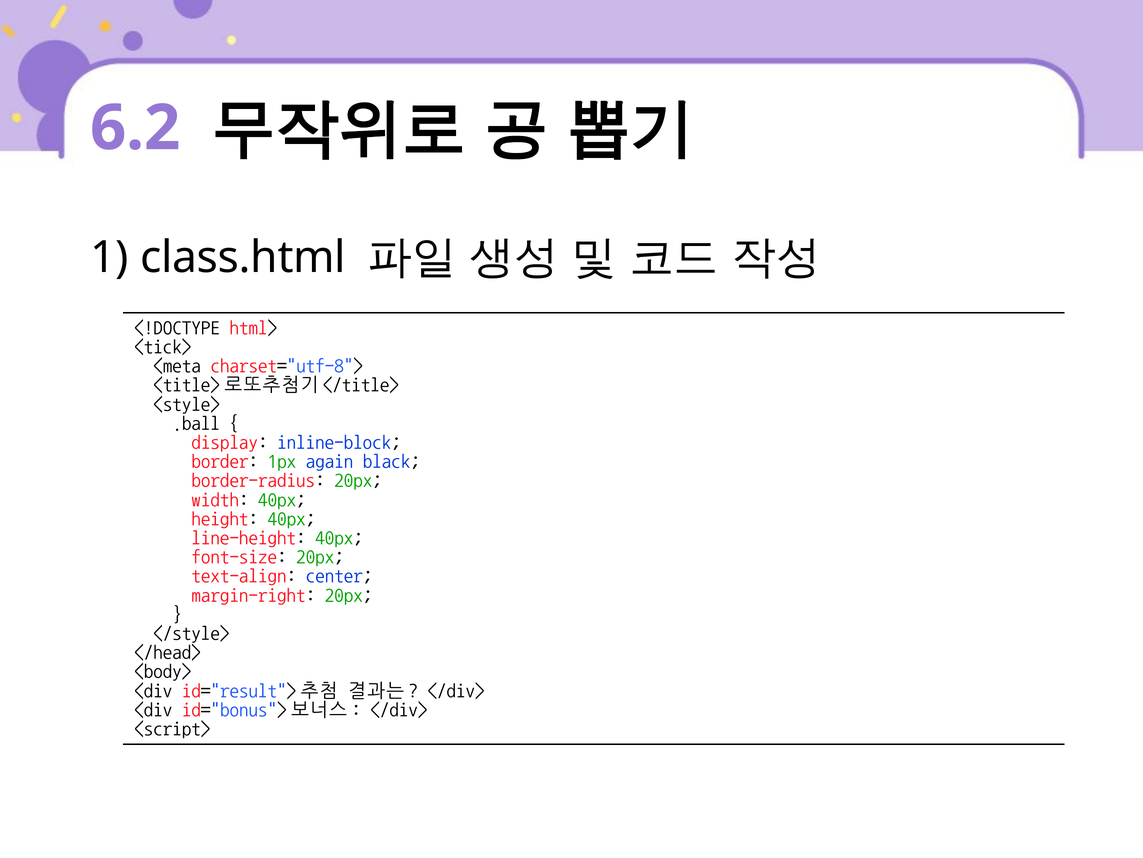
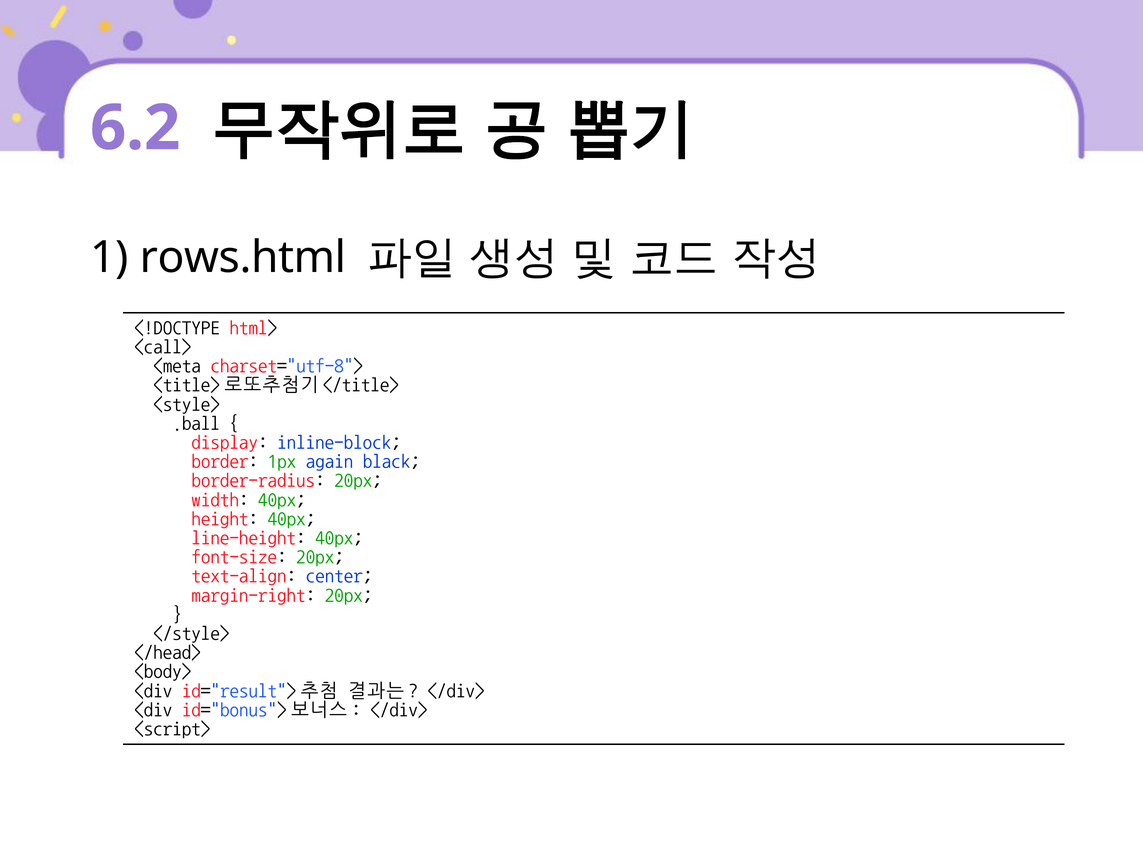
class.html: class.html -> rows.html (243, 258)
<tick>: <tick> -> <call> (163, 346)
